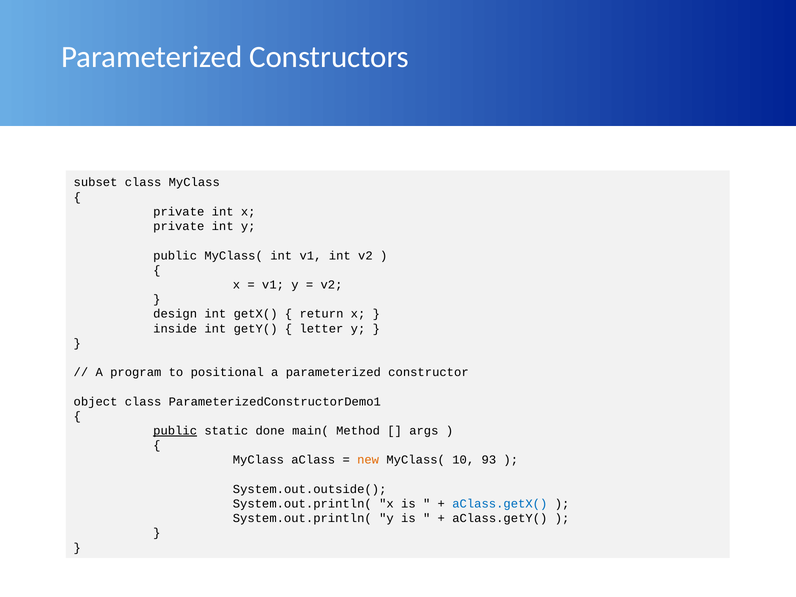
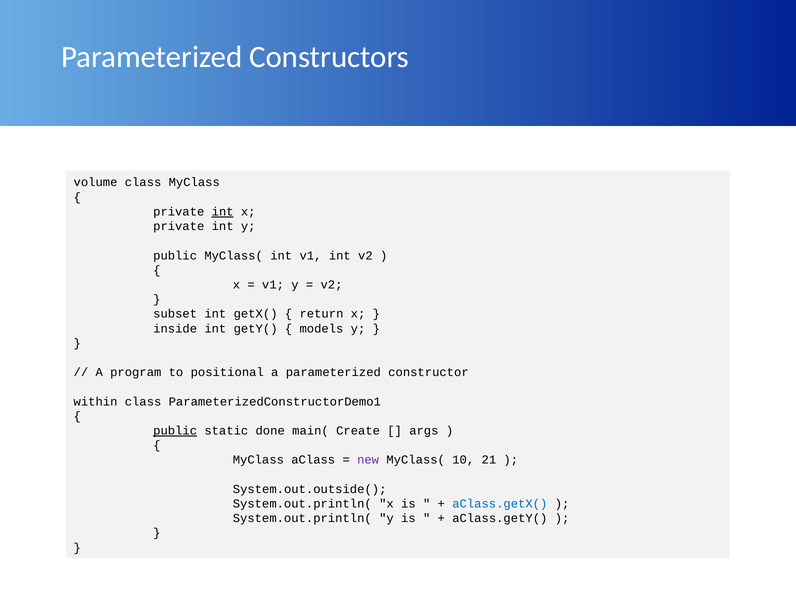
subset: subset -> volume (96, 182)
int underline: none -> present (223, 212)
design: design -> subset (175, 314)
letter: letter -> models (321, 329)
object: object -> within (96, 402)
Method: Method -> Create (358, 431)
new colour: orange -> purple (368, 460)
93: 93 -> 21 (489, 460)
